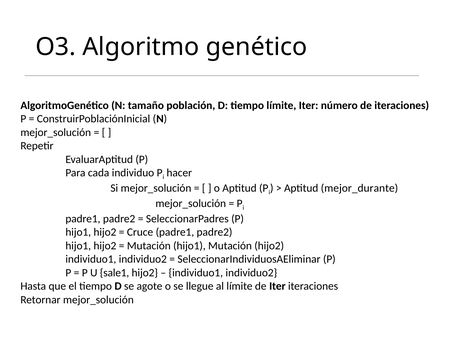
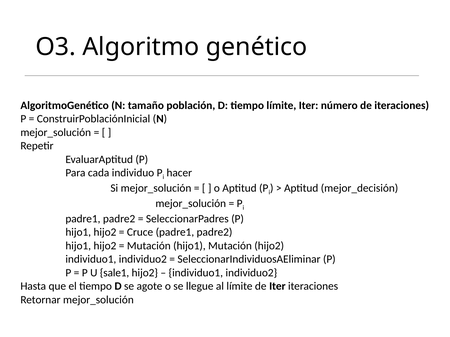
mejor_durante: mejor_durante -> mejor_decisión (360, 188)
